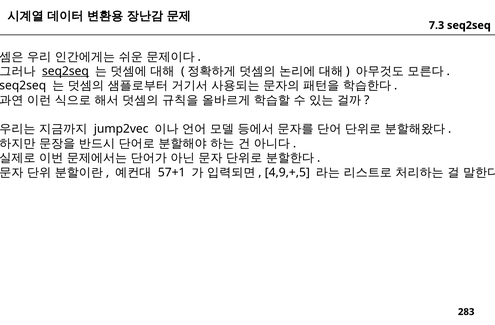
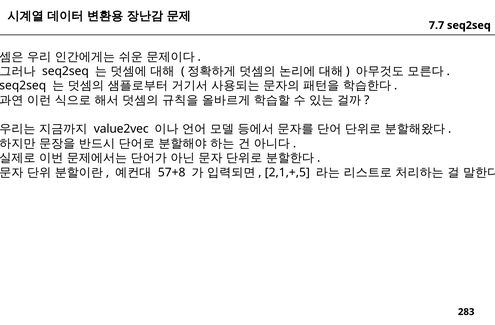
7.3: 7.3 -> 7.7 (437, 25)
seq2seq underline: present -> none (65, 71)
jump2vec: jump2vec -> value2vec (121, 129)
57+1: 57+1 -> 57+8 (172, 172)
4,9,+,5: 4,9,+,5 -> 2,1,+,5 (287, 172)
